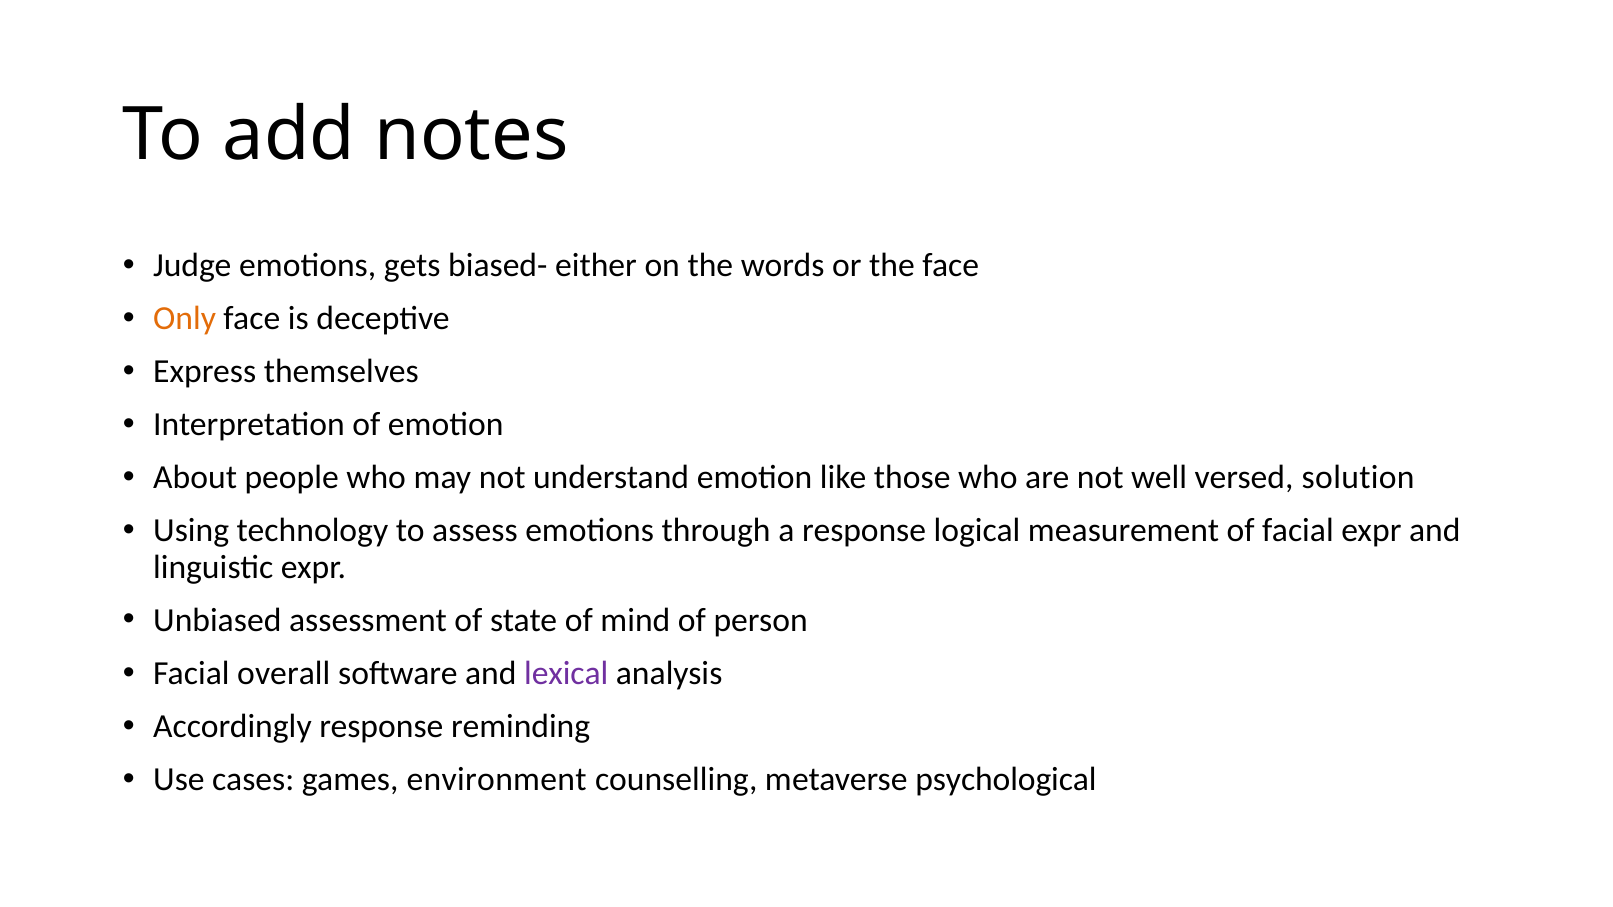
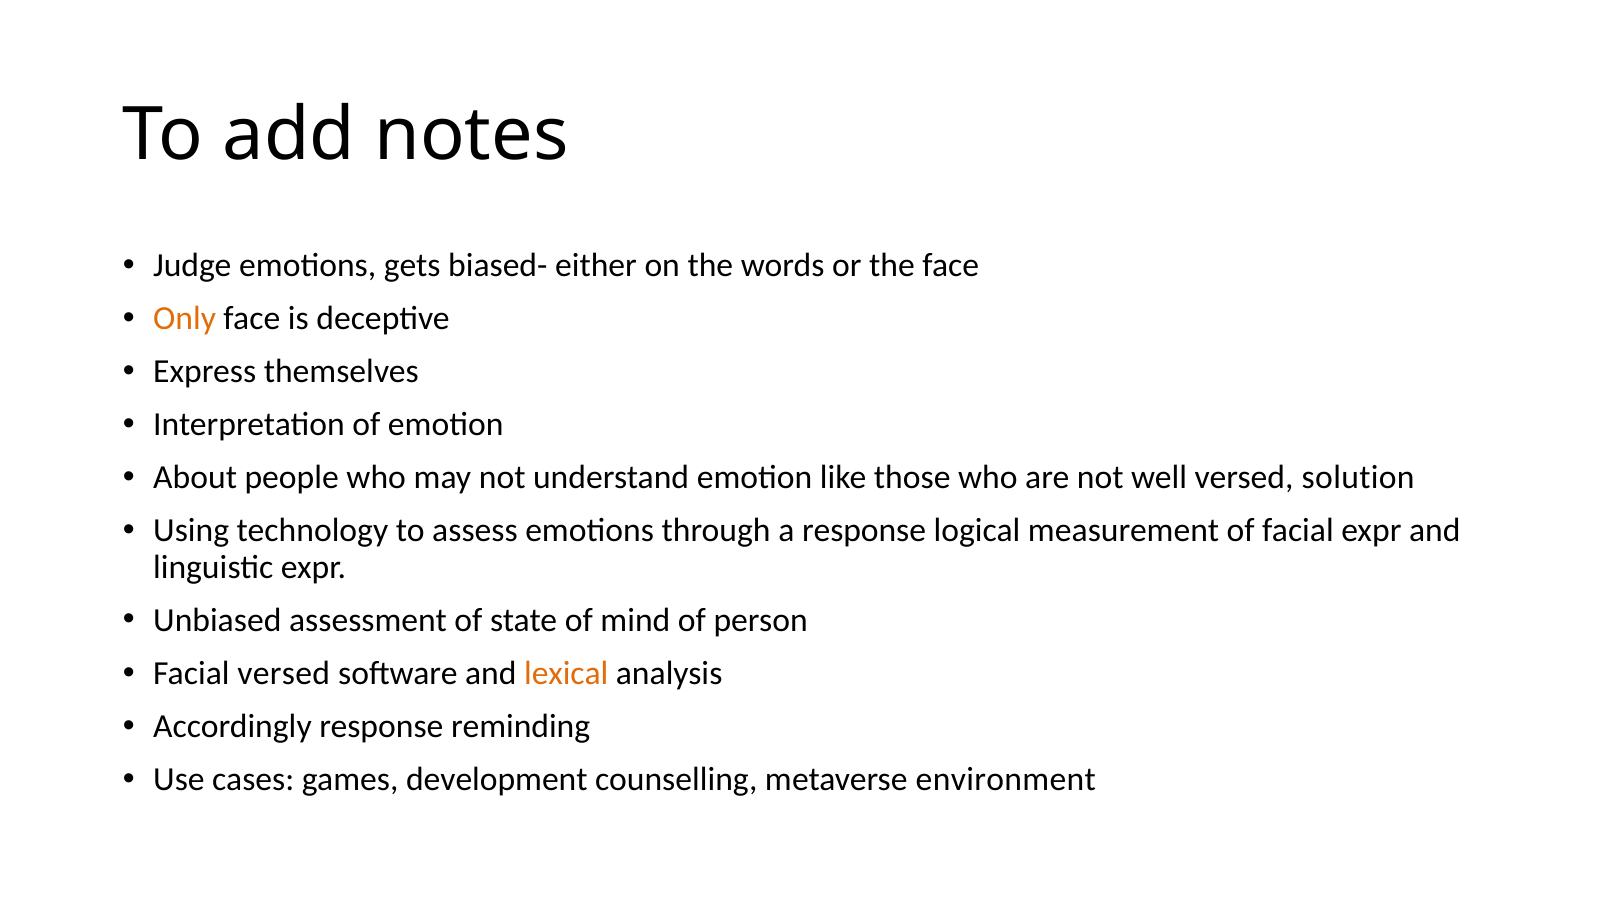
Facial overall: overall -> versed (284, 674)
lexical colour: purple -> orange (566, 674)
environment: environment -> development (497, 780)
psychological: psychological -> environment (1006, 780)
